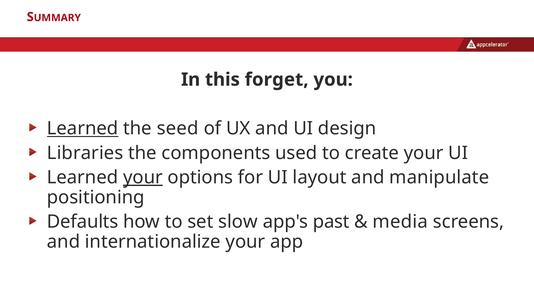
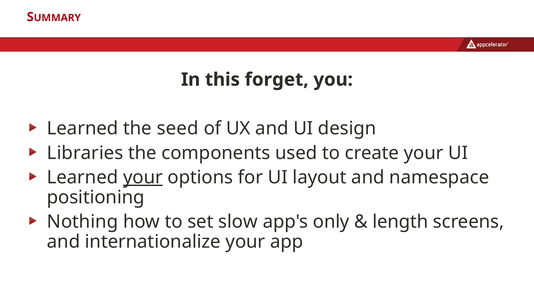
Learned underline: present -> none (83, 129)
manipulate: manipulate -> namespace (439, 178)
Defaults: Defaults -> Nothing (83, 222)
past: past -> only (331, 222)
media: media -> length (400, 222)
